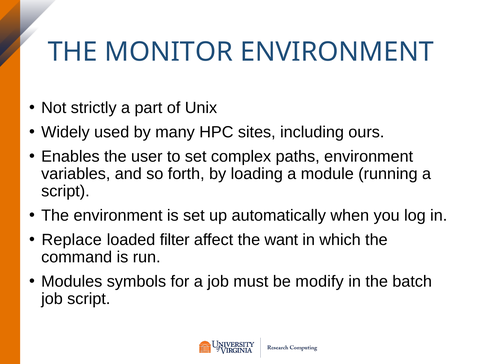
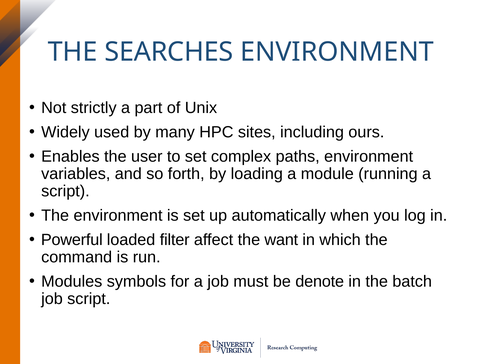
MONITOR: MONITOR -> SEARCHES (169, 52)
Replace: Replace -> Powerful (72, 240)
modify: modify -> denote (320, 281)
